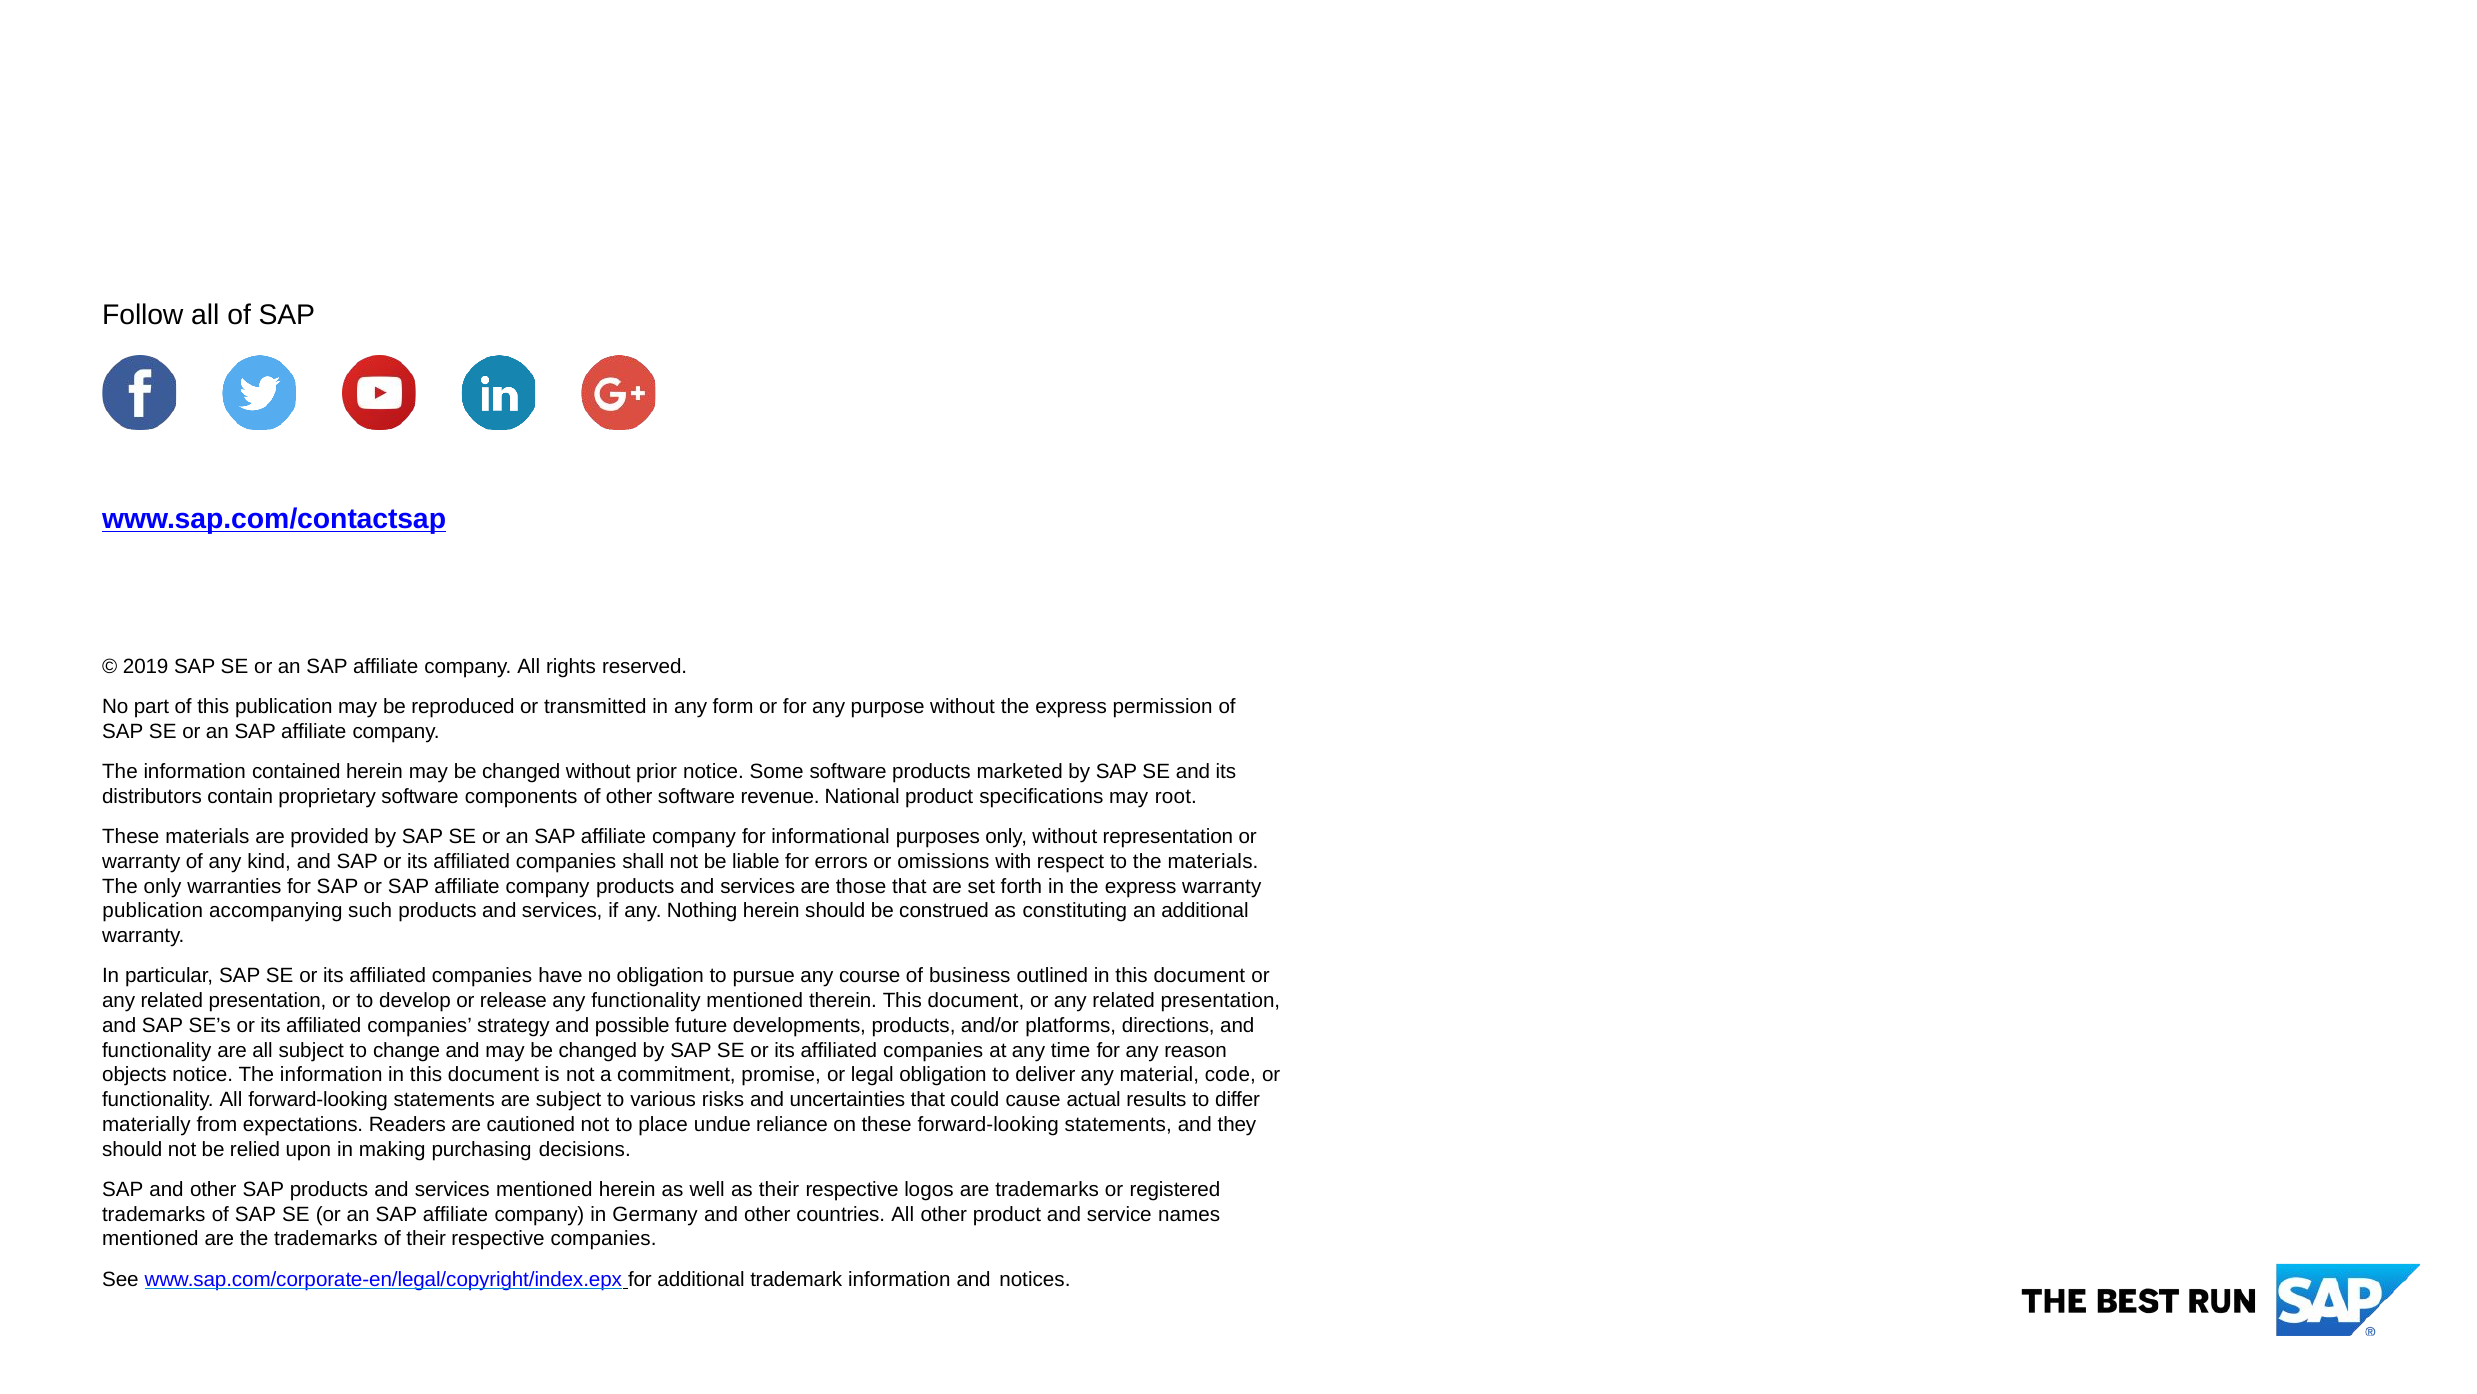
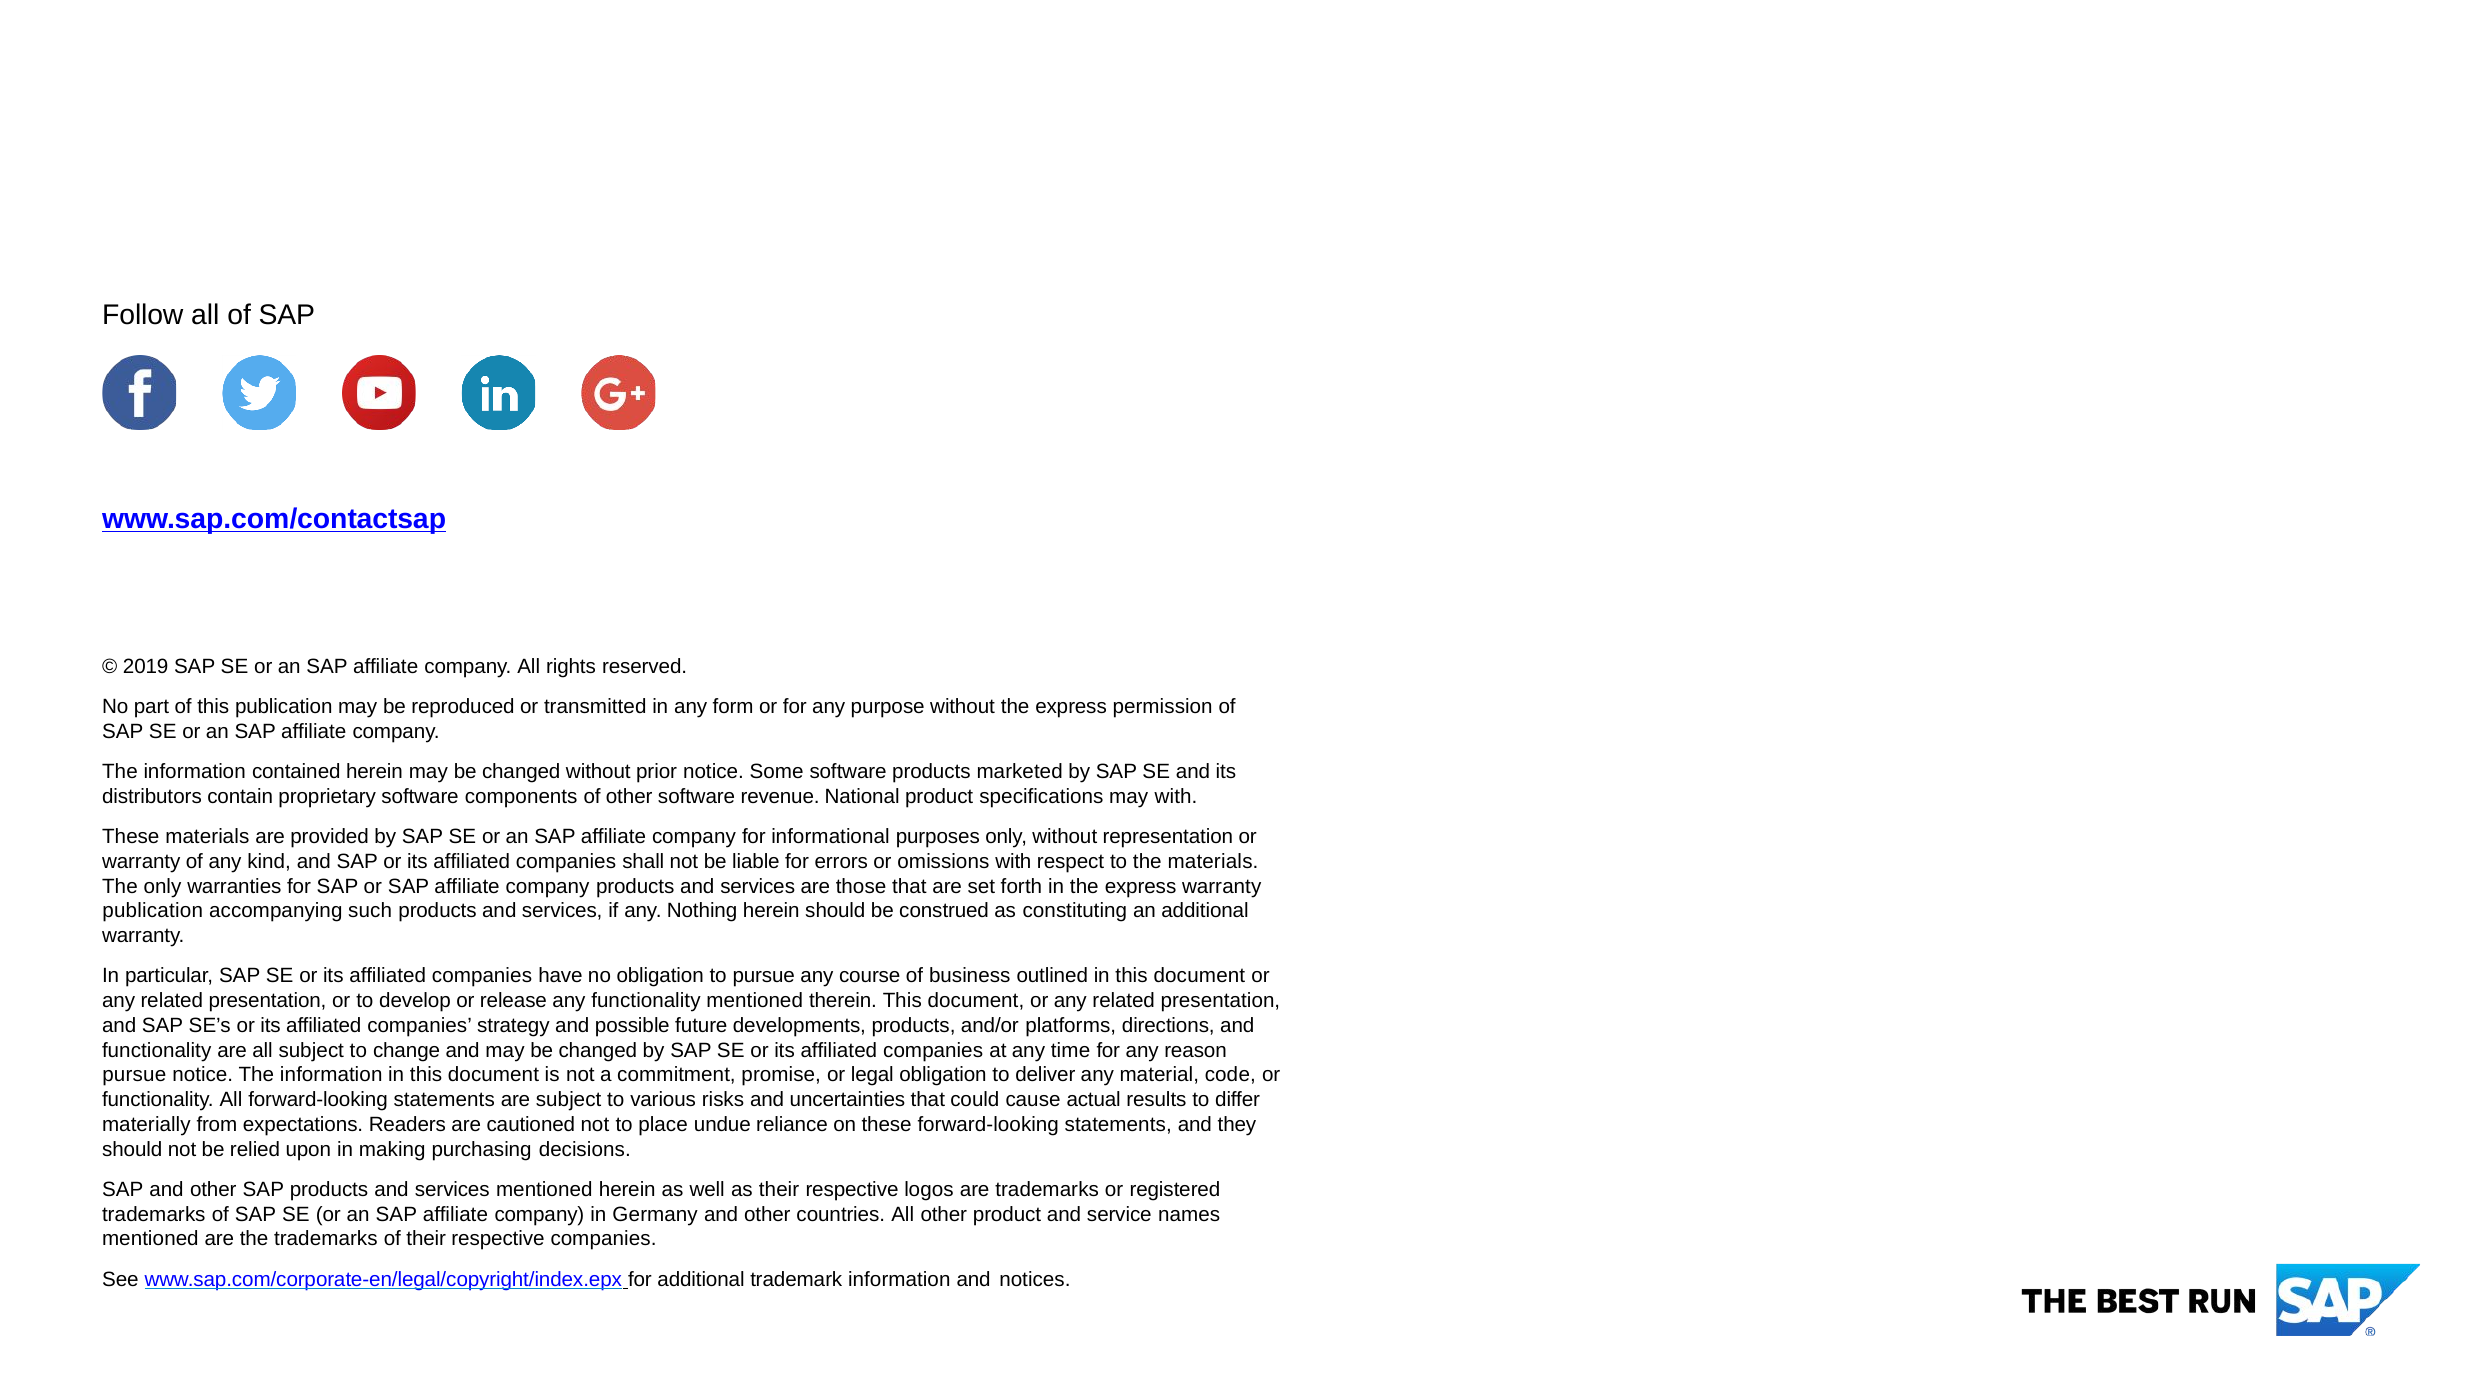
may root: root -> with (1176, 796)
objects: objects -> pursue (134, 1075)
